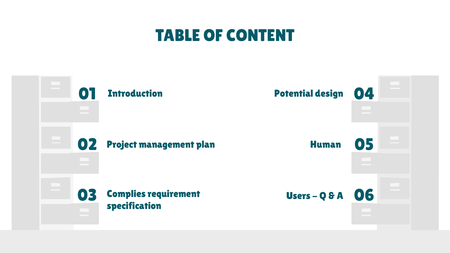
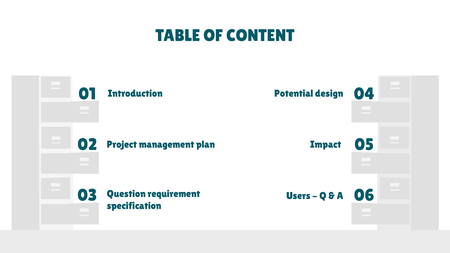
Human: Human -> Impact (326, 145)
Complies: Complies -> Question (126, 194)
